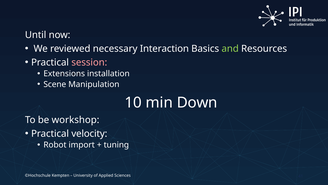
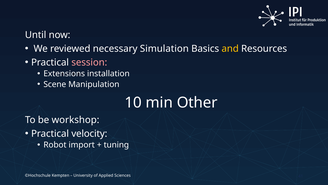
Interaction: Interaction -> Simulation (164, 49)
and colour: light green -> yellow (230, 49)
Down: Down -> Other (197, 102)
